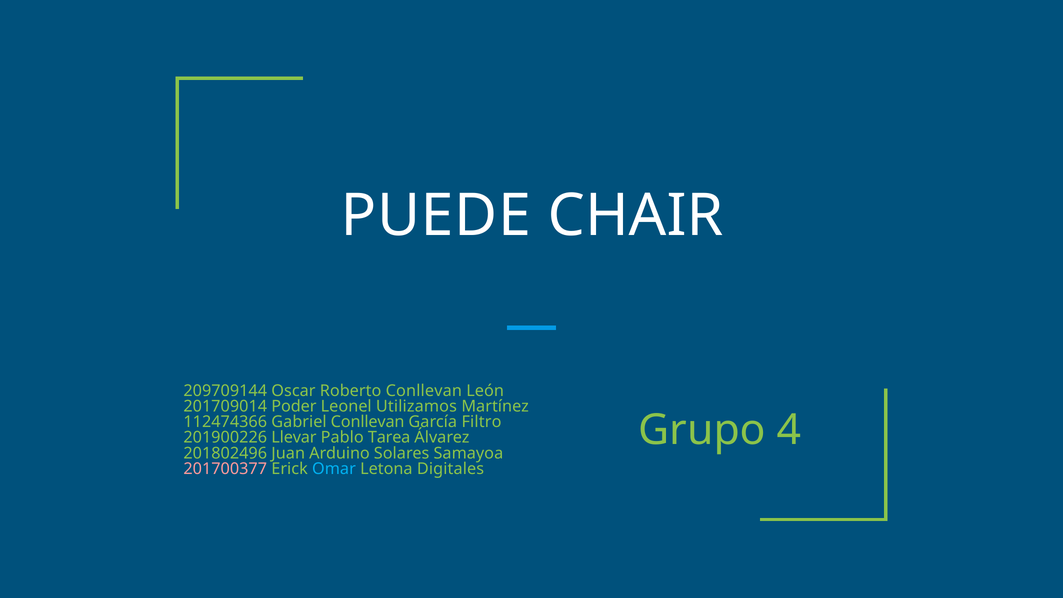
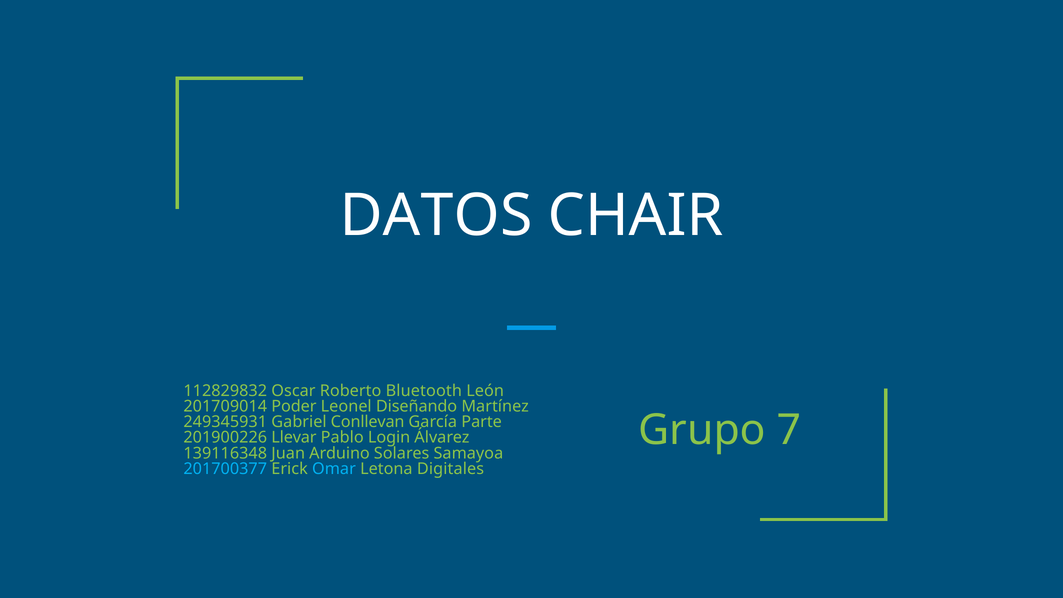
PUEDE: PUEDE -> DATOS (436, 216)
209709144: 209709144 -> 112829832 (225, 391)
Roberto Conllevan: Conllevan -> Bluetooth (424, 391)
Utilizamos: Utilizamos -> Diseñando (417, 406)
112474366: 112474366 -> 249345931 (225, 422)
Filtro: Filtro -> Parte (482, 422)
4: 4 -> 7 (789, 430)
Tarea: Tarea -> Login (389, 438)
201802496: 201802496 -> 139116348 (225, 453)
201700377 colour: pink -> light blue (225, 469)
